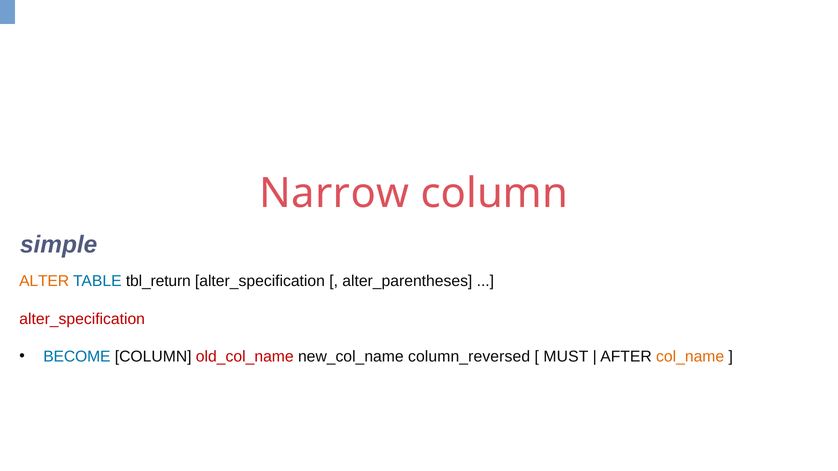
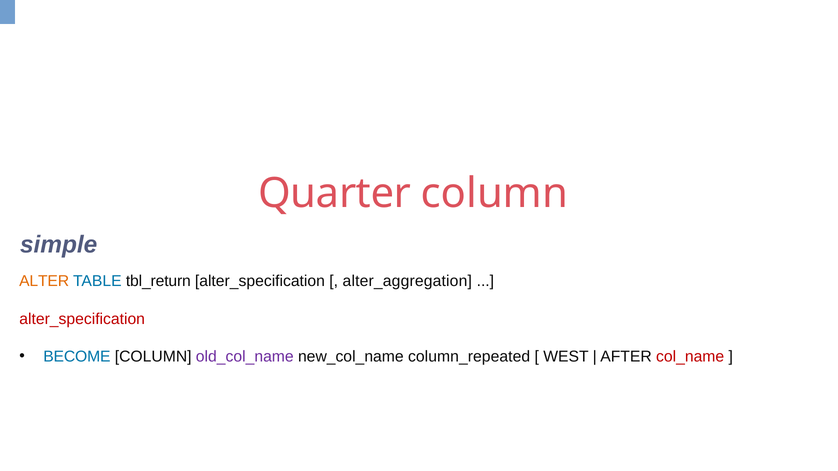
Narrow: Narrow -> Quarter (335, 194)
alter_parentheses: alter_parentheses -> alter_aggregation (407, 281)
old_col_name colour: red -> purple (245, 357)
column_reversed: column_reversed -> column_repeated (469, 357)
MUST: MUST -> WEST (566, 357)
col_name colour: orange -> red (690, 357)
